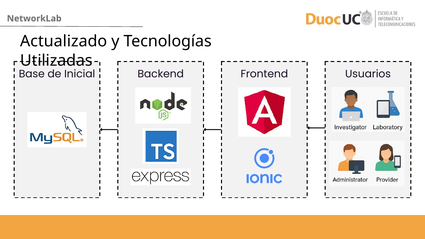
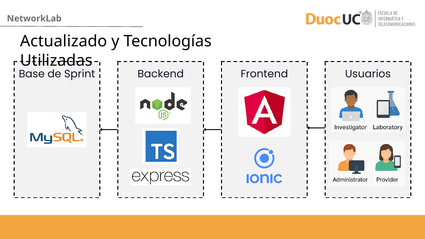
Inicial: Inicial -> Sprint (80, 74)
